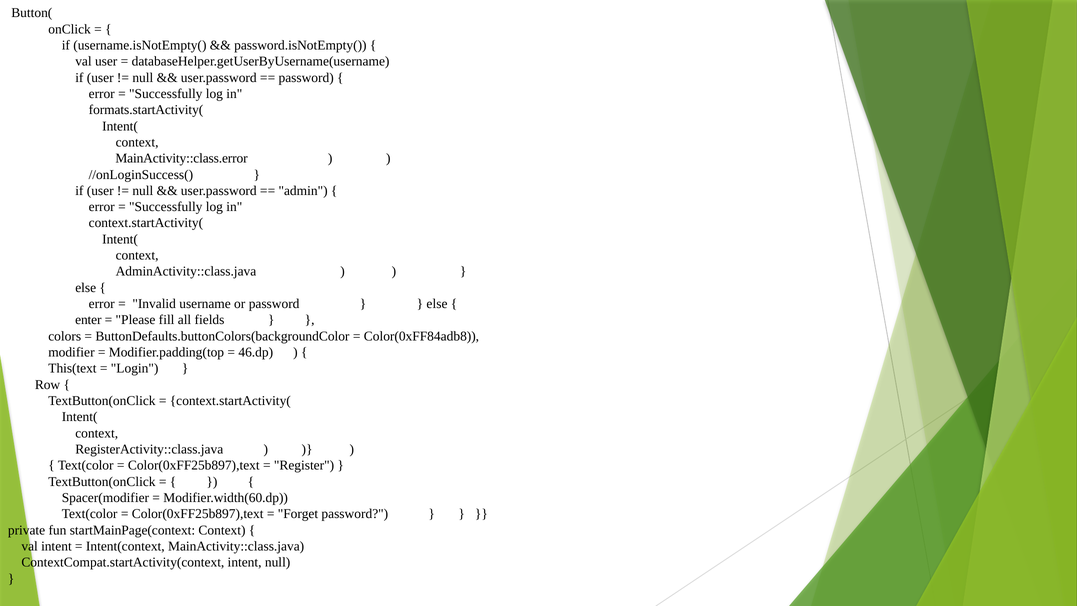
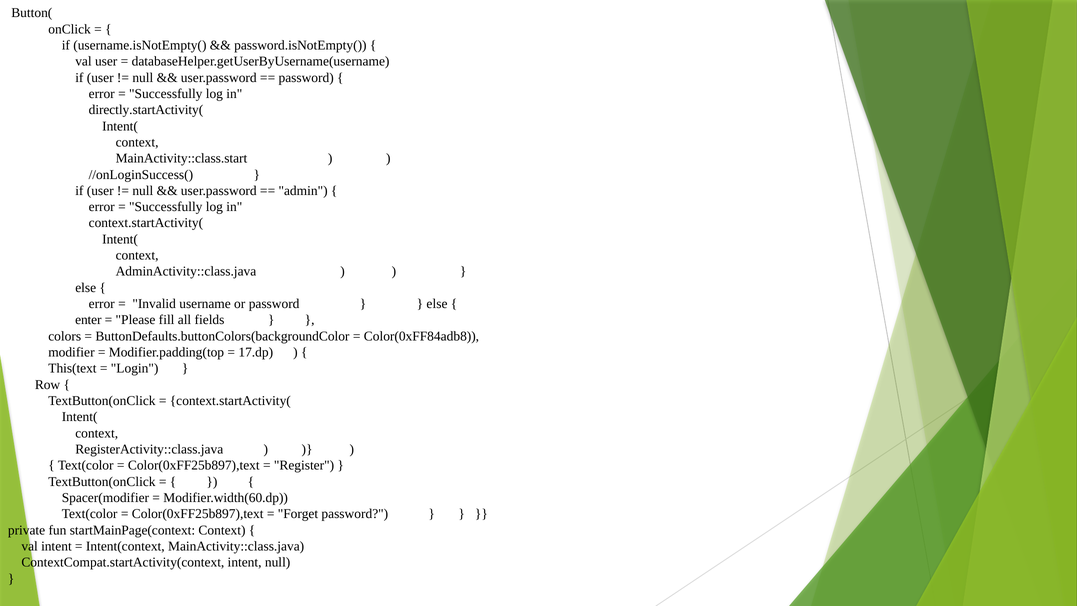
formats.startActivity(: formats.startActivity( -> directly.startActivity( (146, 110)
MainActivity::class.error: MainActivity::class.error -> MainActivity::class.start (181, 158)
46.dp: 46.dp -> 17.dp (256, 352)
